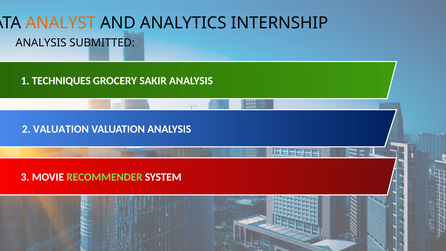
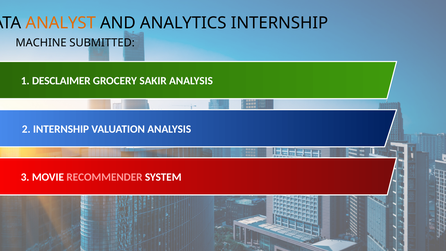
ANALYSIS: ANALYSIS -> MACHINE (41, 43)
TECHNIQUES: TECHNIQUES -> DESCLAIMER (61, 81)
2 VALUATION: VALUATION -> INTERNSHIP (61, 129)
RECOMMENDER colour: light green -> pink (104, 177)
